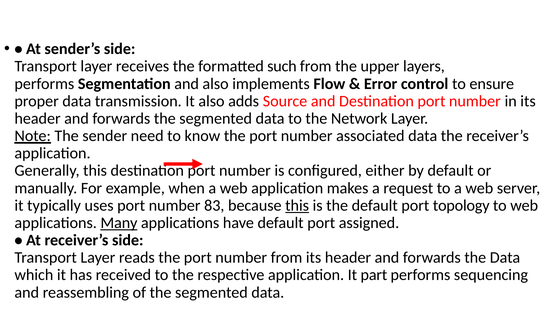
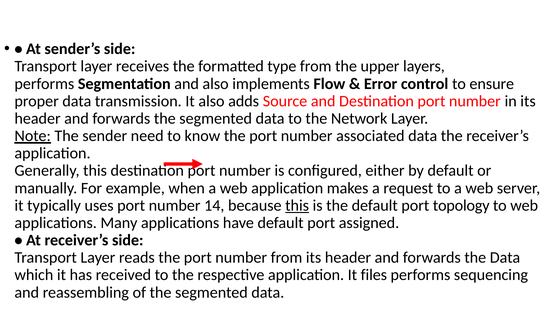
such: such -> type (282, 66)
83: 83 -> 14 (214, 205)
Many underline: present -> none (119, 222)
part: part -> files (374, 275)
